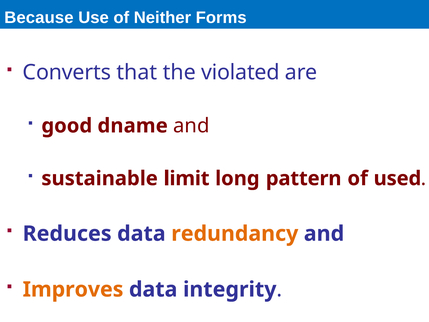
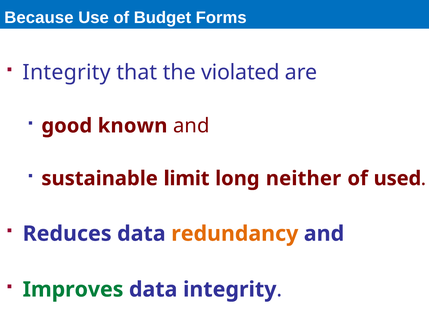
Neither: Neither -> Budget (162, 18)
Converts: Converts -> Integrity (67, 72)
dname: dname -> known (133, 126)
pattern: pattern -> neither (303, 178)
Improves colour: orange -> green (73, 289)
